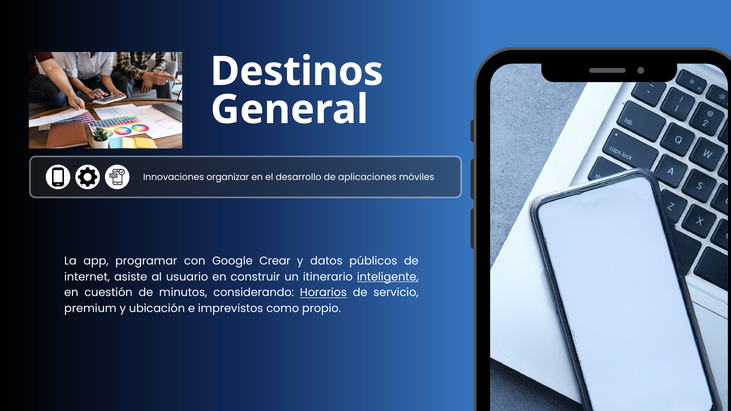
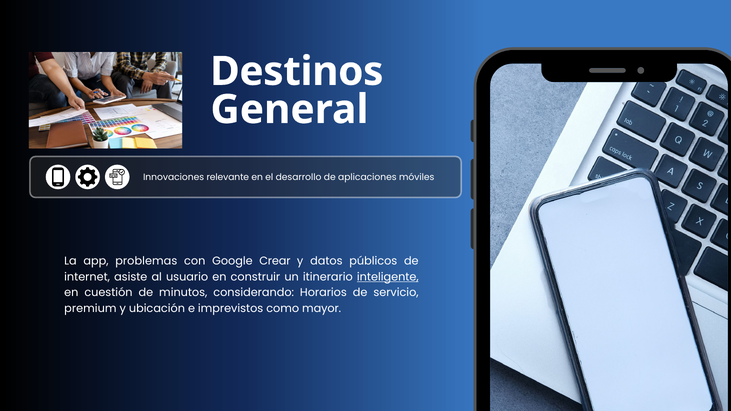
organizar: organizar -> relevante (228, 177)
programar: programar -> problemas (146, 261)
Horarios underline: present -> none (323, 293)
propio: propio -> mayor (322, 309)
